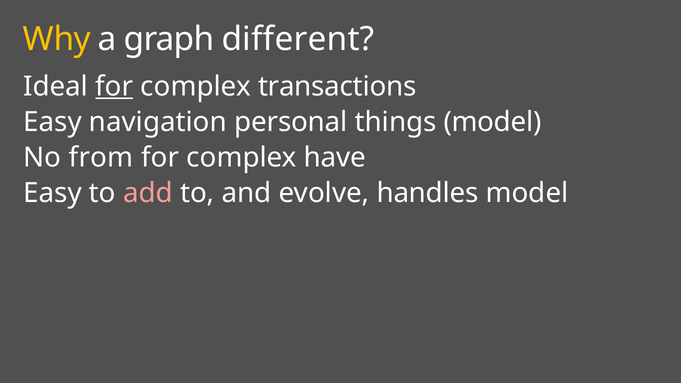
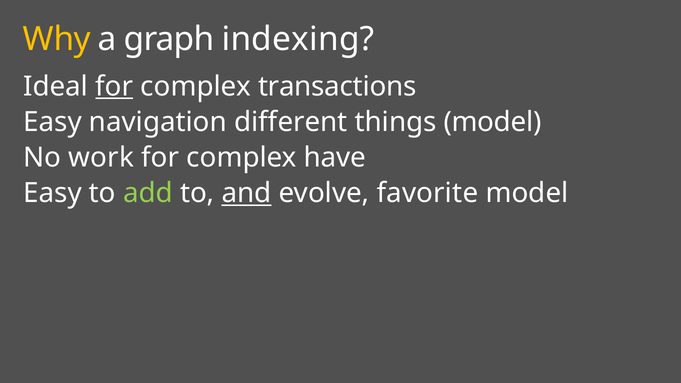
different: different -> indexing (298, 39)
personal: personal -> different (291, 122)
from: from -> work (101, 158)
add colour: pink -> light green (148, 193)
and underline: none -> present (247, 193)
handles: handles -> favorite (427, 193)
